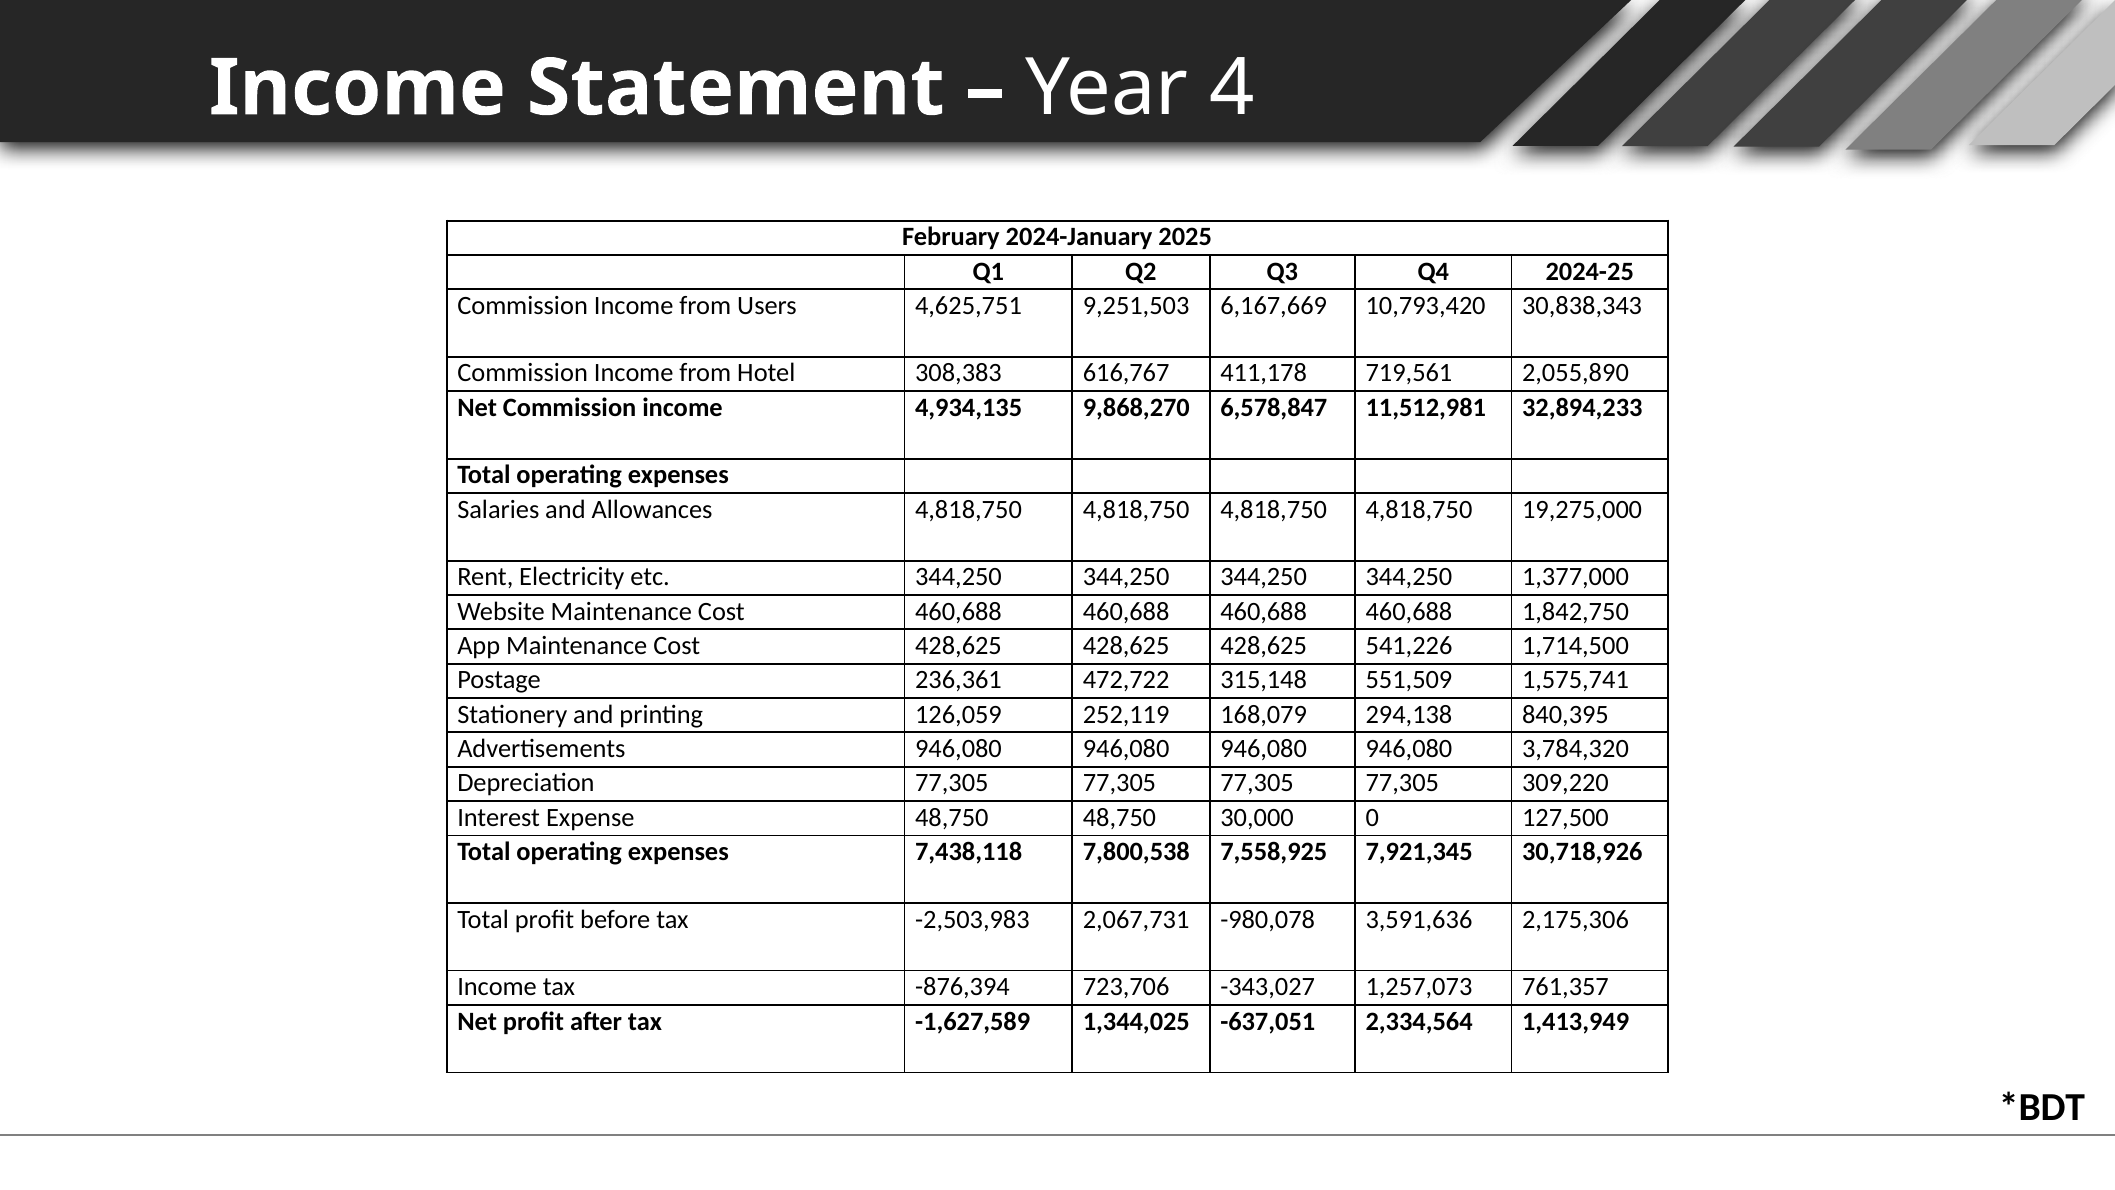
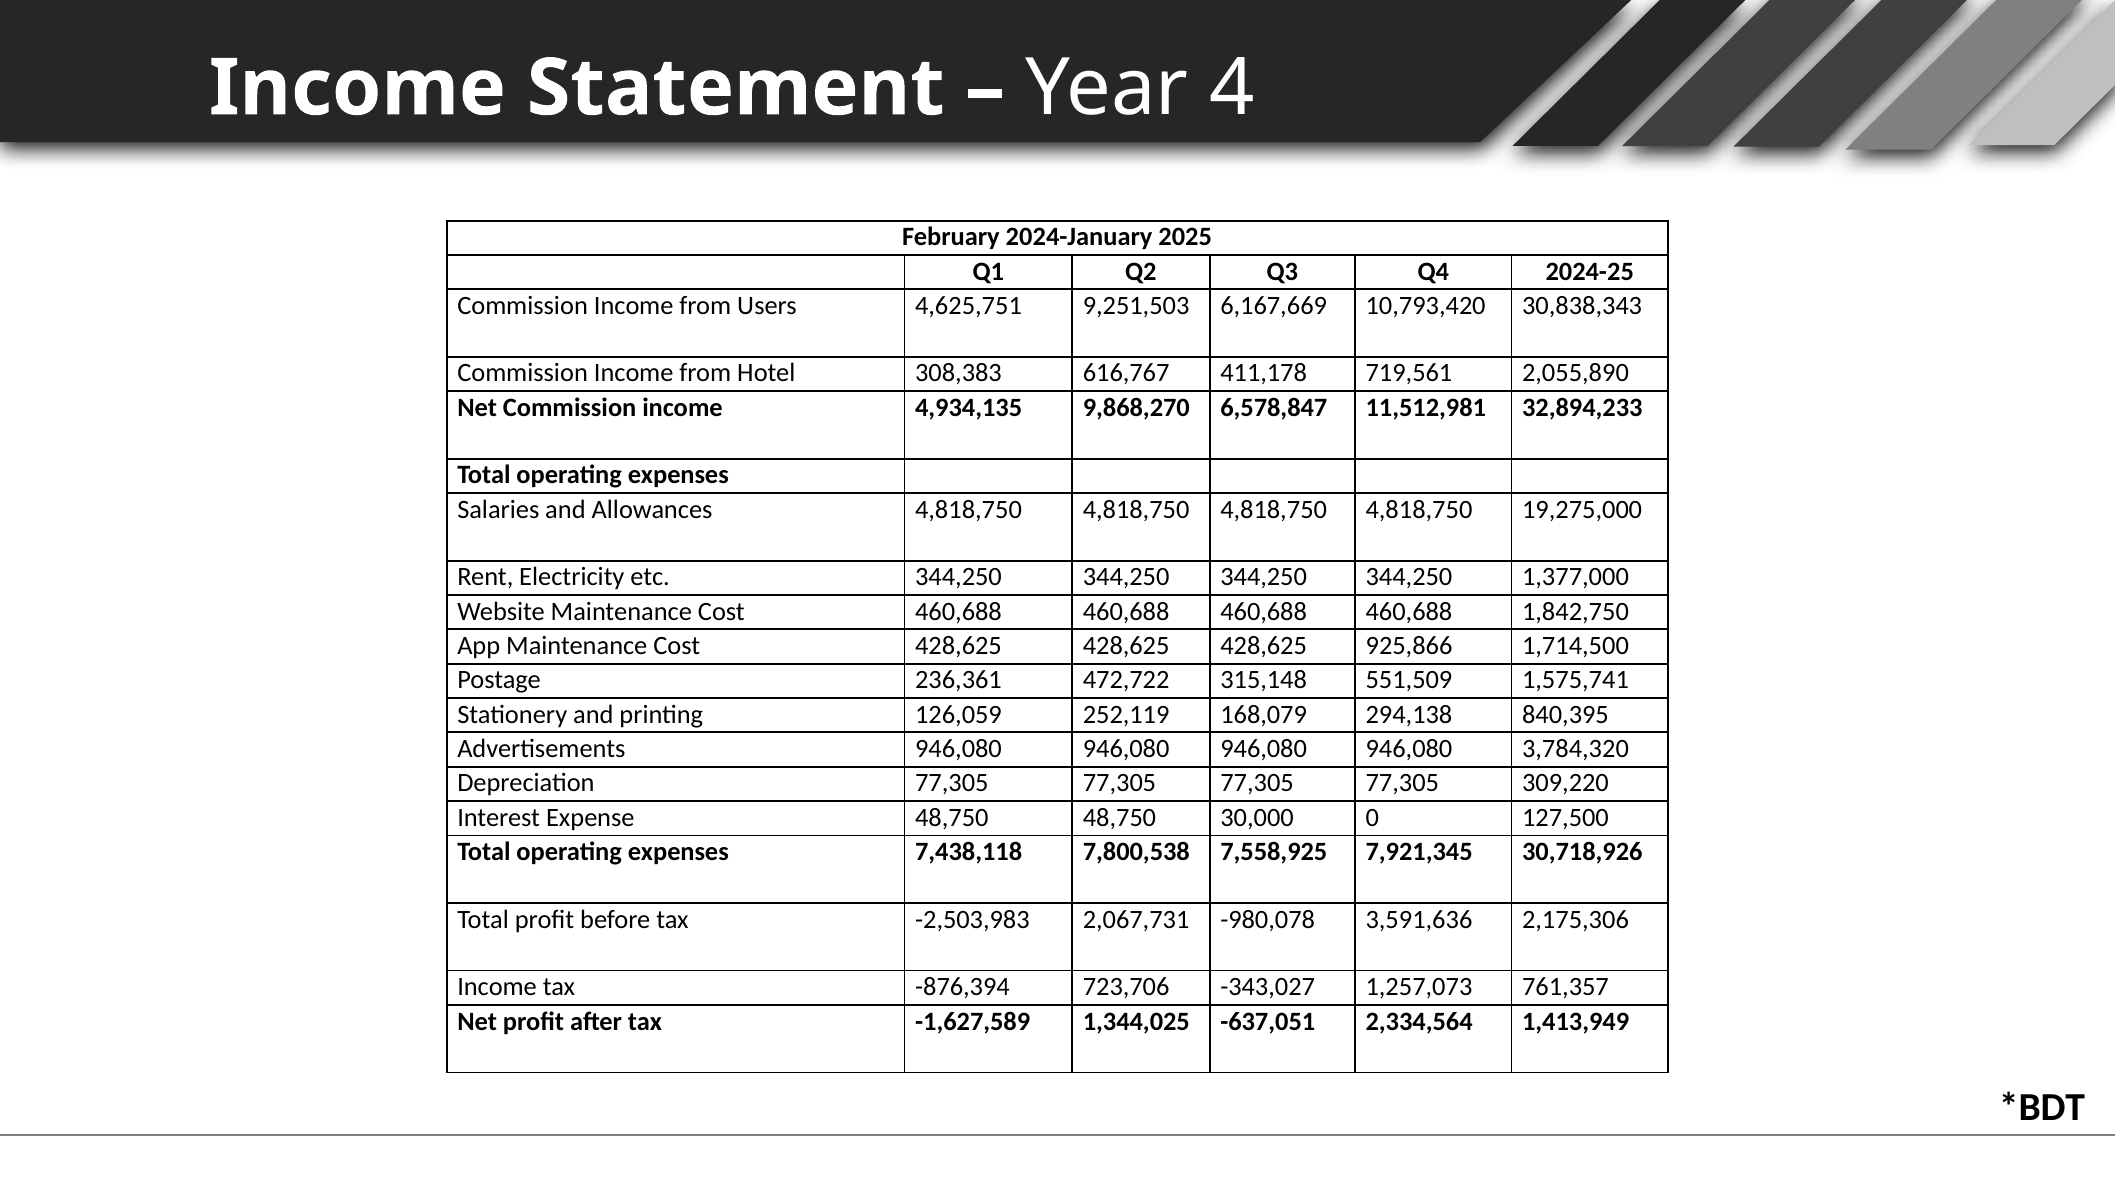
541,226: 541,226 -> 925,866 (1409, 646)
